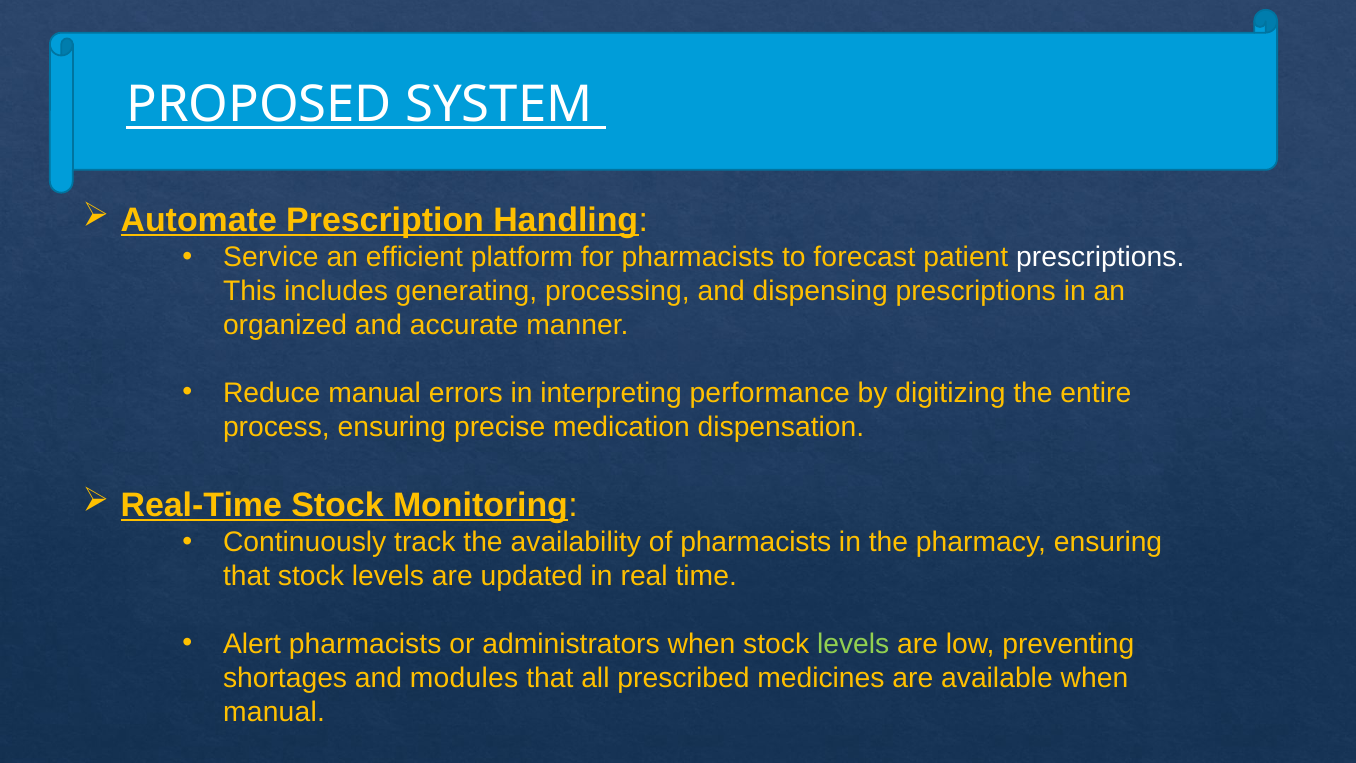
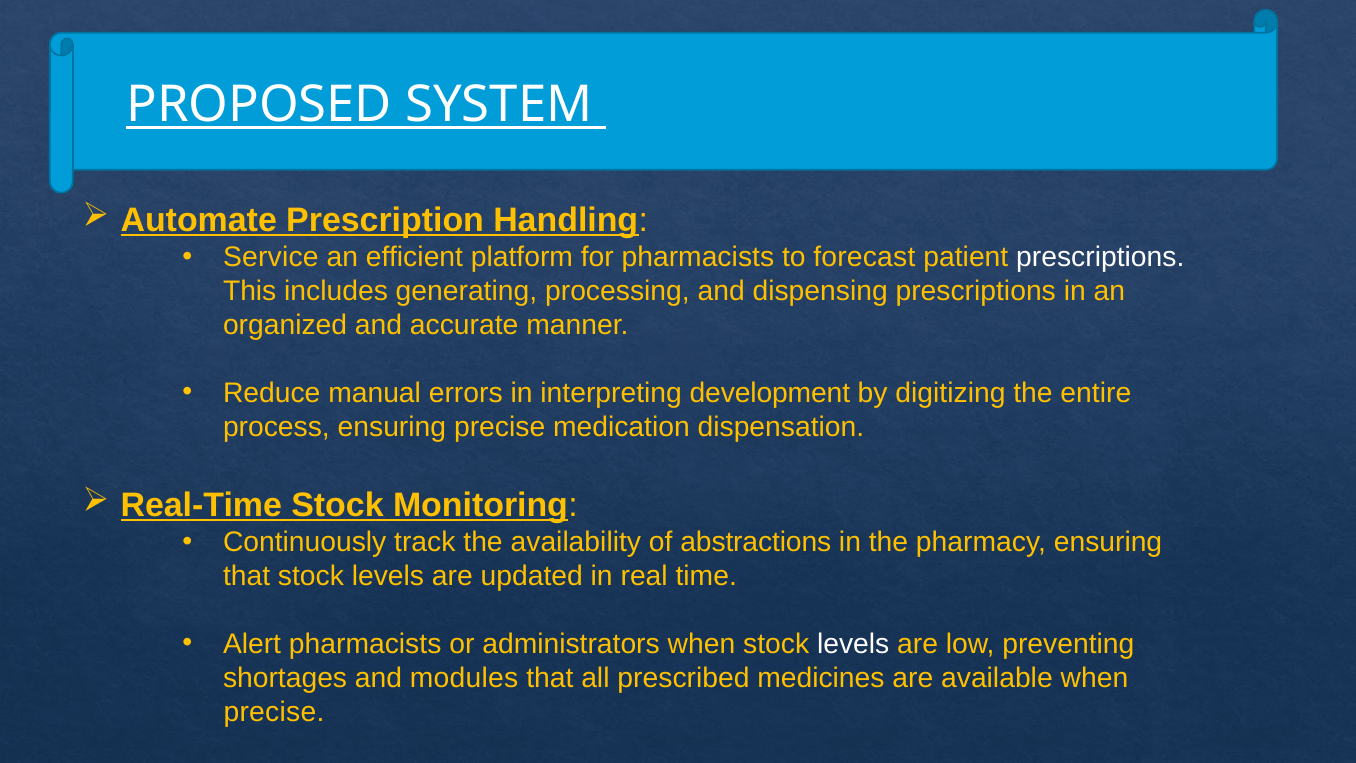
performance: performance -> development (770, 393)
of pharmacists: pharmacists -> abstractions (756, 542)
levels colour: light green -> white (853, 644)
manual: manual -> precise (274, 712)
